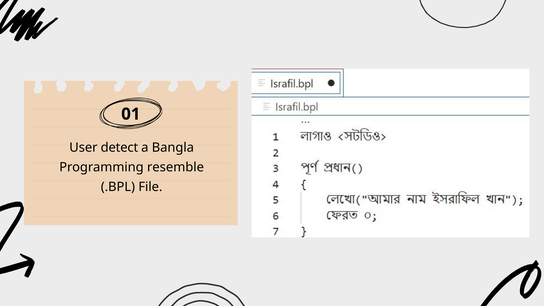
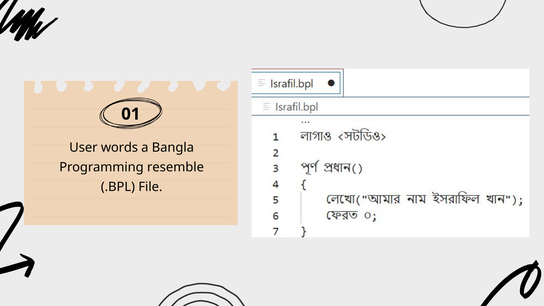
detect: detect -> words (119, 148)
